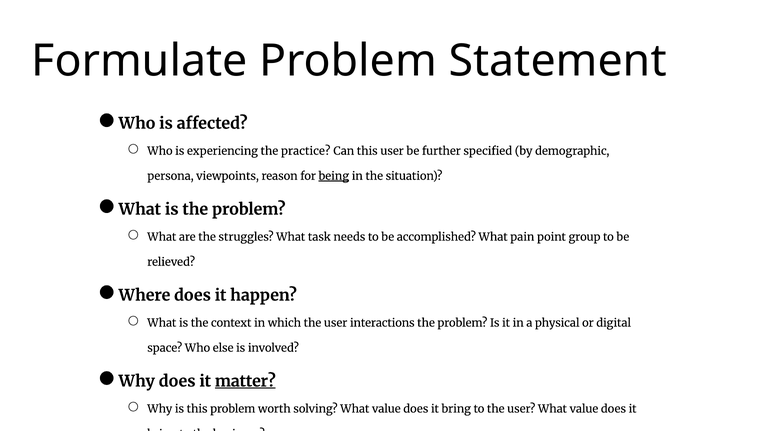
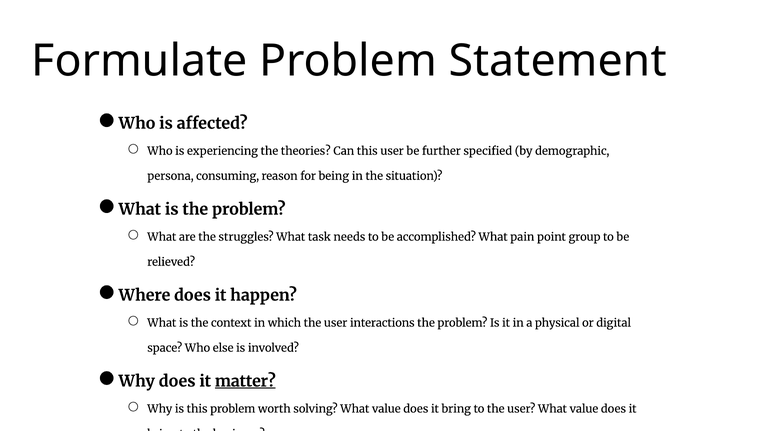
practice: practice -> theories (306, 151)
viewpoints: viewpoints -> consuming (228, 176)
being underline: present -> none (334, 176)
